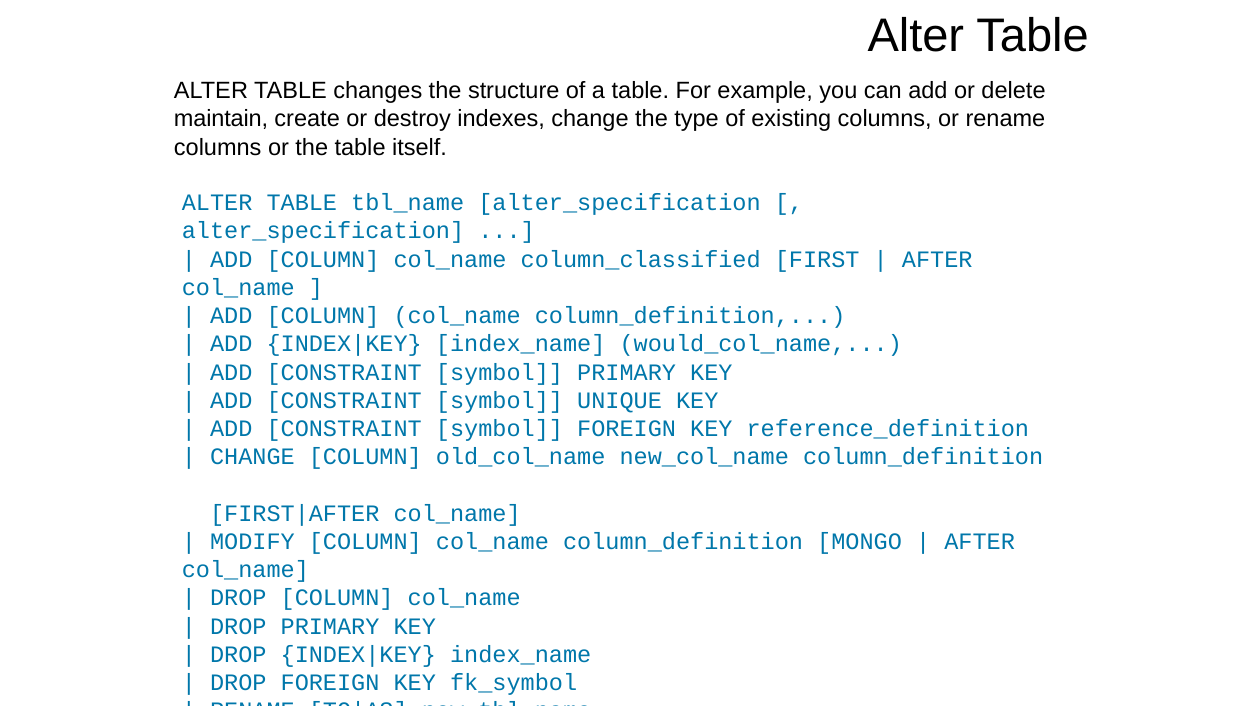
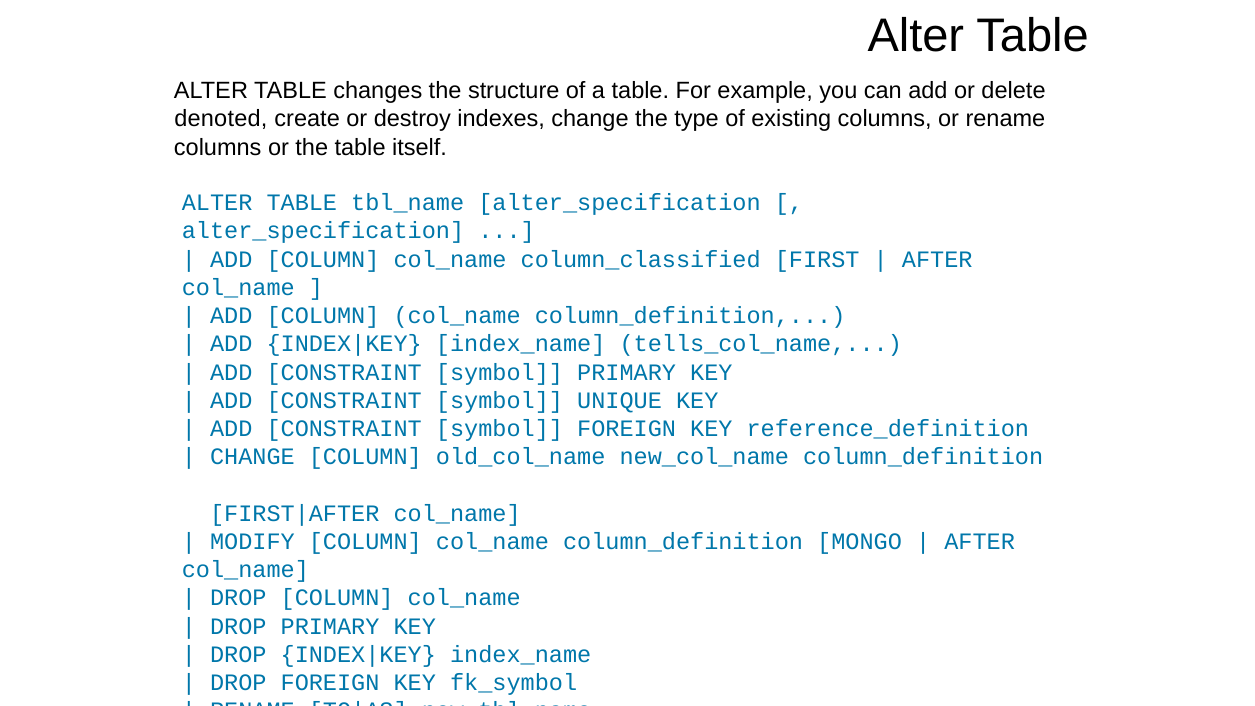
maintain: maintain -> denoted (221, 119)
would_col_name: would_col_name -> tells_col_name (761, 344)
